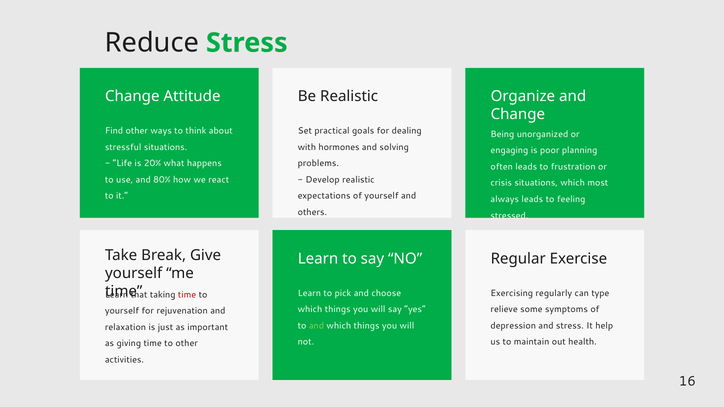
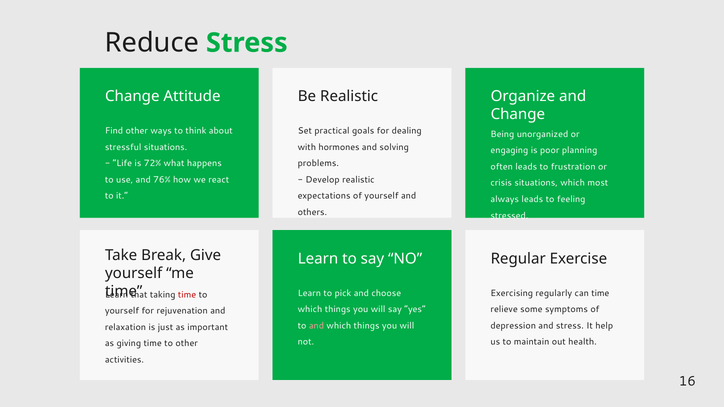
20%: 20% -> 72% (152, 164)
80%: 80% -> 76% (162, 180)
can type: type -> time (600, 293)
and colour: light green -> pink (316, 326)
